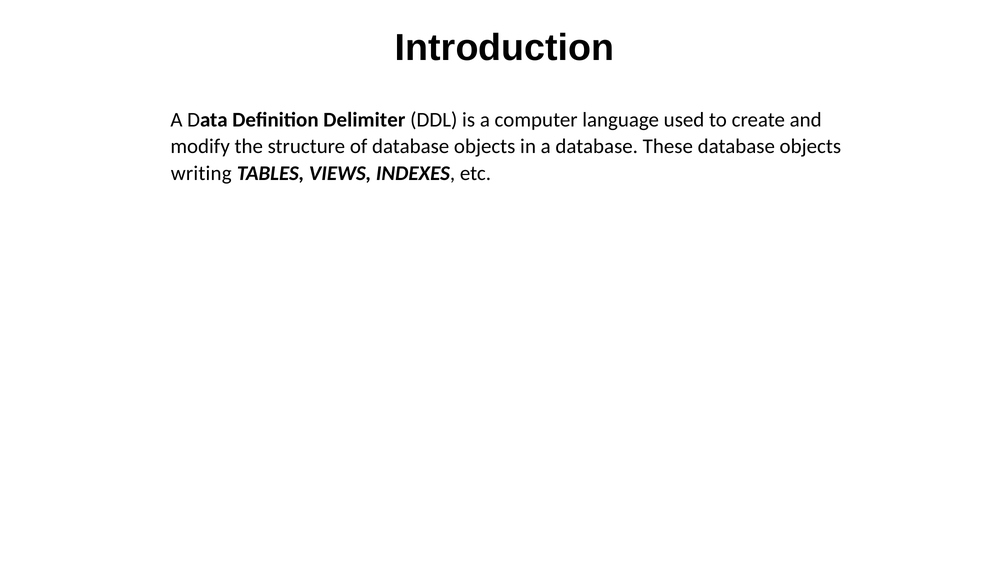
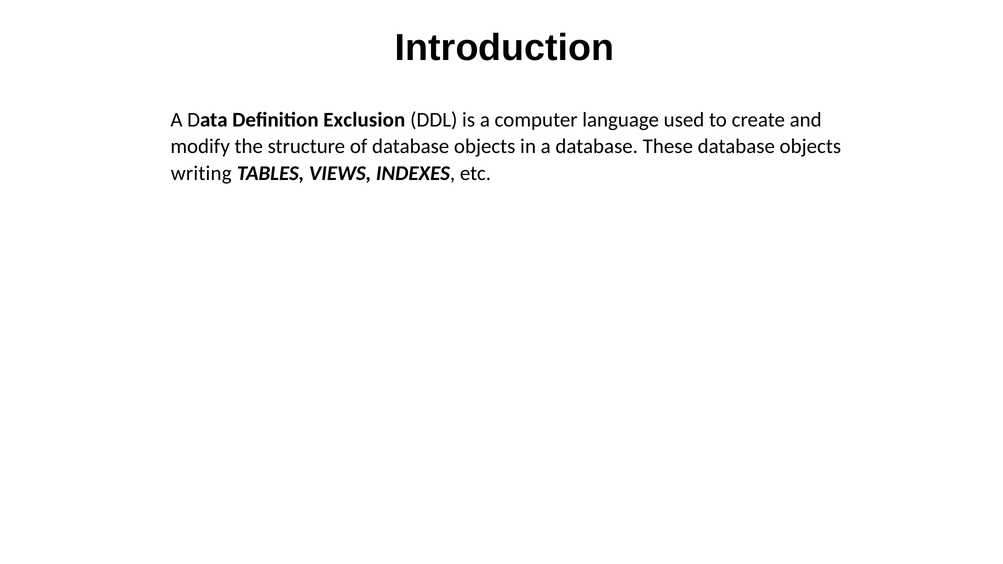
Delimiter: Delimiter -> Exclusion (364, 120)
